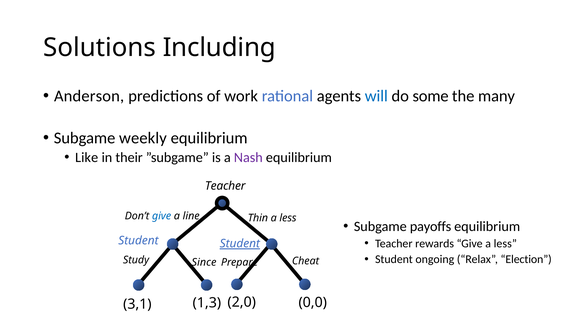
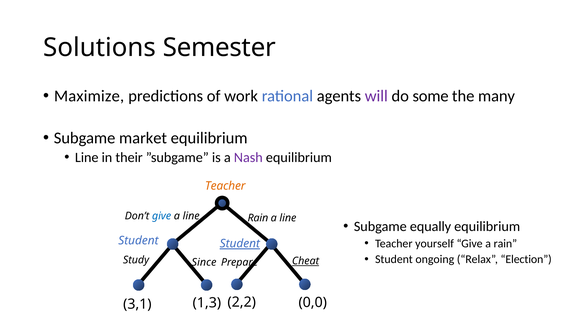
Including: Including -> Semester (219, 48)
Anderson: Anderson -> Maximize (89, 96)
will colour: blue -> purple (376, 96)
weekly: weekly -> market (143, 138)
Like: Like -> Line (87, 157)
Teacher colour: black -> orange (225, 186)
Thin: Thin -> Rain (258, 218)
less: less -> line (288, 218)
payoffs: payoffs -> equally (431, 226)
rewards: rewards -> yourself (435, 243)
Give a less: less -> rain (505, 243)
Cheat underline: none -> present (306, 261)
2,0: 2,0 -> 2,2 (242, 302)
